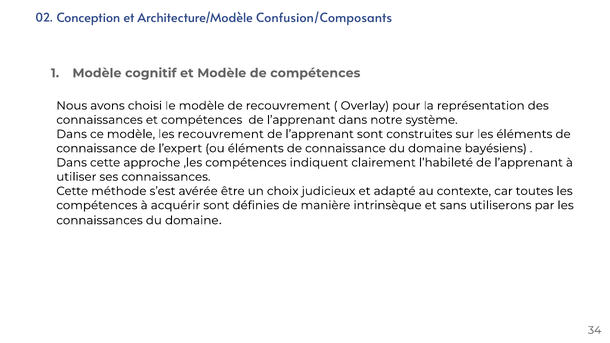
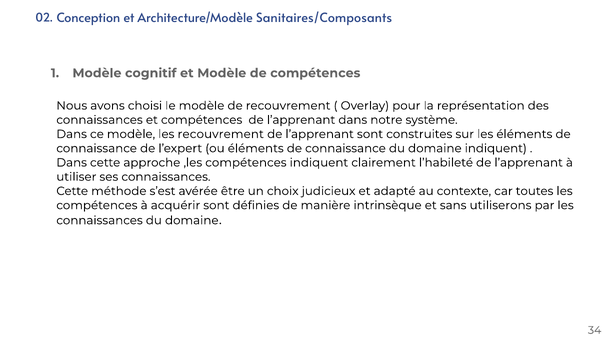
Confusion/Composants: Confusion/Composants -> Sanitaires/Composants (324, 18)
domaine bayésiens: bayésiens -> indiquent (496, 148)
